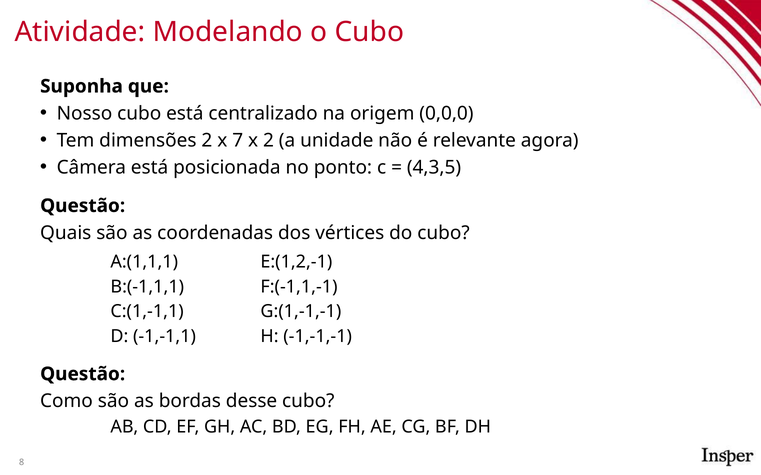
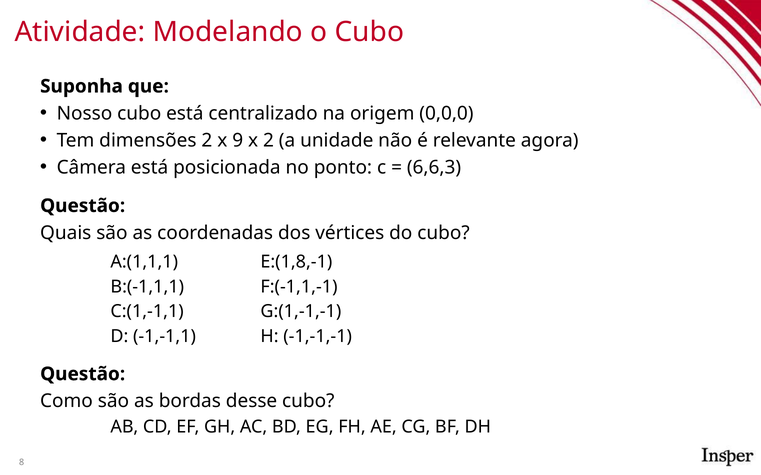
7: 7 -> 9 (238, 140)
4,3,5: 4,3,5 -> 6,6,3 (434, 168)
E:(1,2,-1: E:(1,2,-1 -> E:(1,8,-1 (296, 262)
